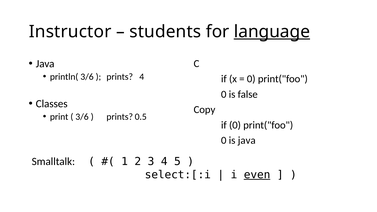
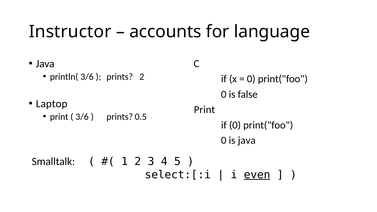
students: students -> accounts (165, 32)
language underline: present -> none (272, 32)
prints 4: 4 -> 2 (142, 77)
Classes: Classes -> Laptop (52, 104)
Copy: Copy -> Print (204, 110)
